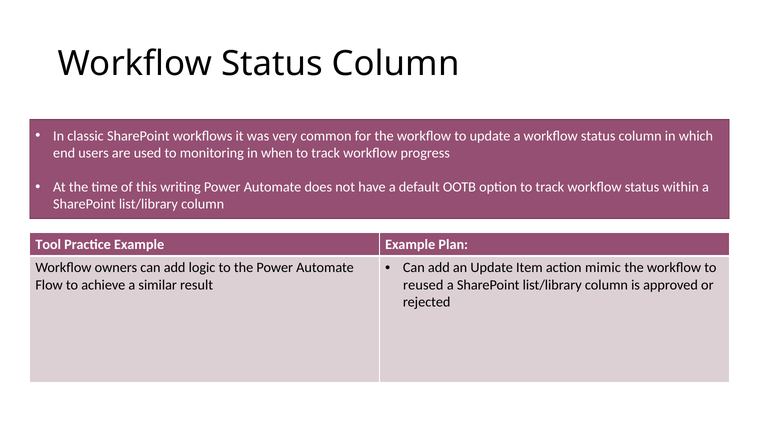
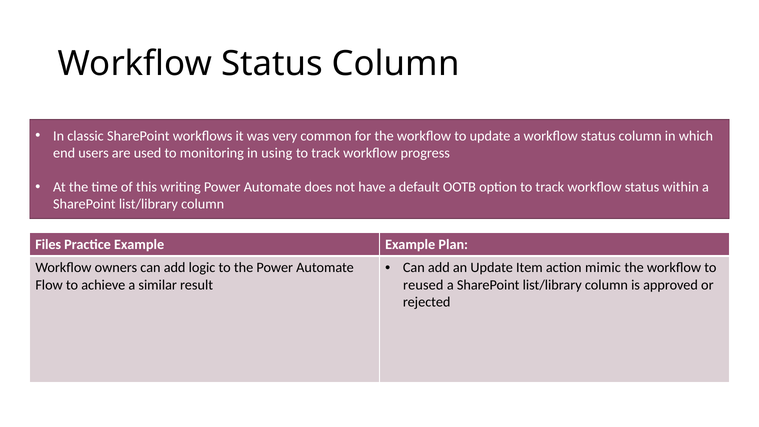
when: when -> using (277, 153)
Tool: Tool -> Files (48, 244)
